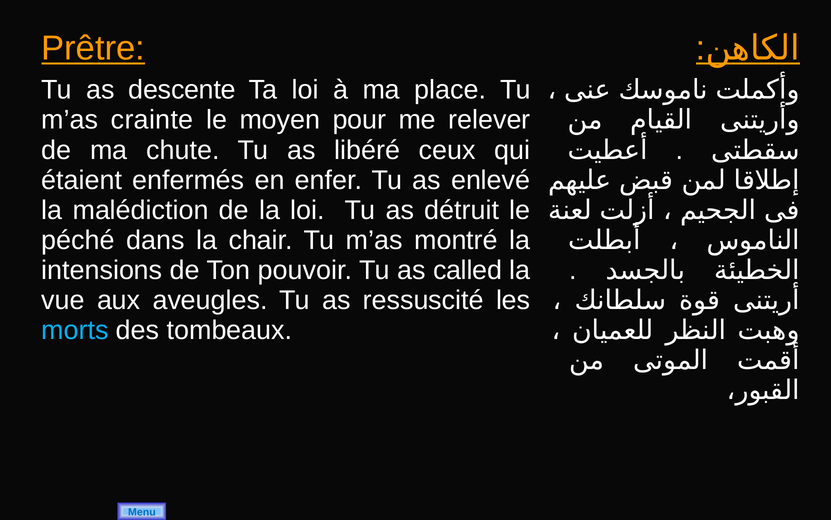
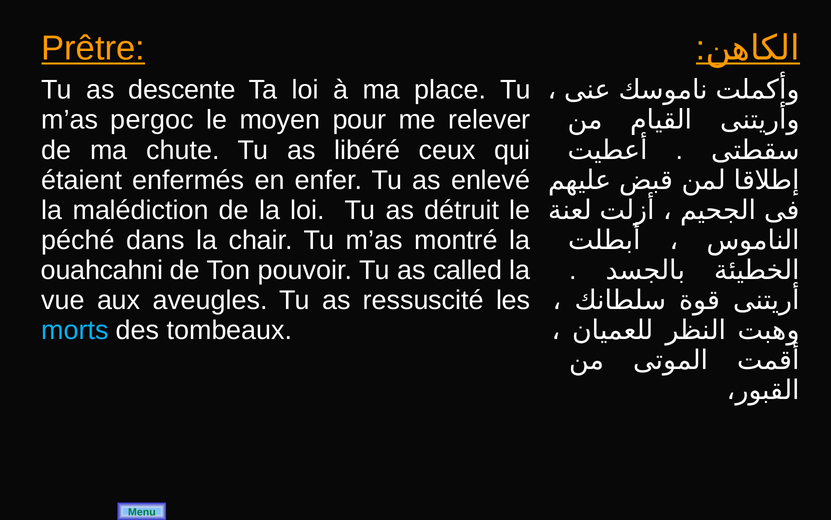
crainte: crainte -> pergoc (152, 120)
intensions: intensions -> ouahcahni (102, 270)
Menu colour: blue -> green (142, 511)
